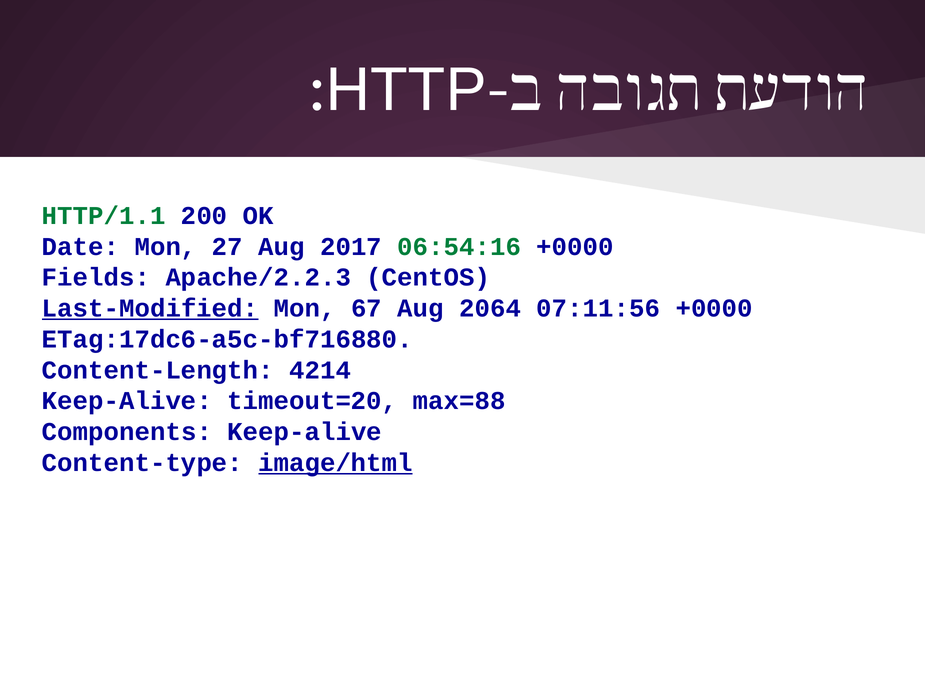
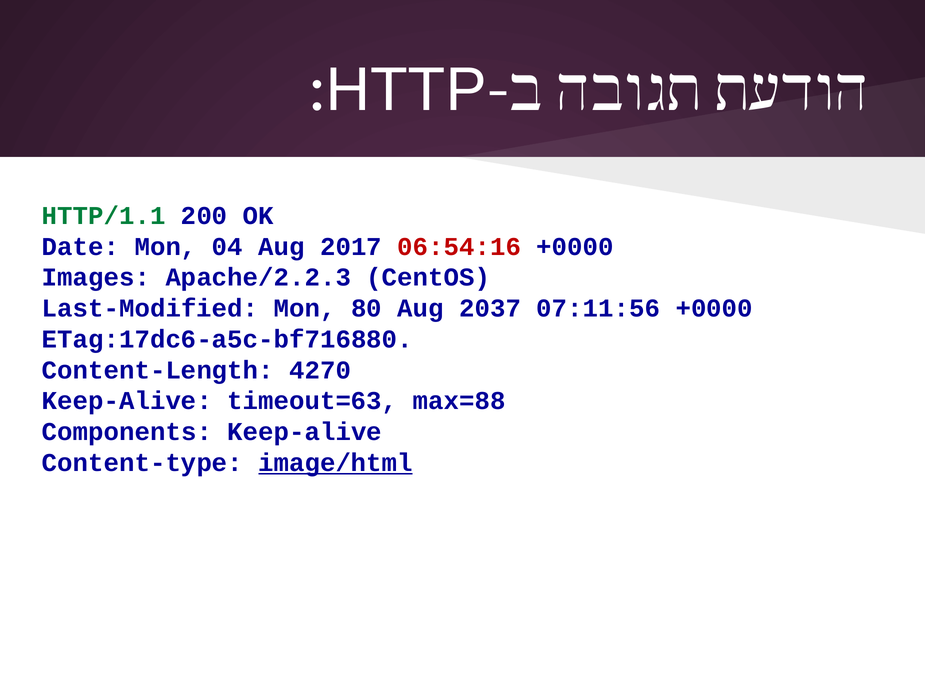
27: 27 -> 04 (227, 247)
06:54:16 colour: green -> red (459, 247)
Fields: Fields -> Images (96, 277)
Last-Modified underline: present -> none (150, 308)
67: 67 -> 80 (366, 308)
2064: 2064 -> 2037 (490, 308)
4214: 4214 -> 4270 (320, 370)
timeout=20: timeout=20 -> timeout=63 (312, 401)
